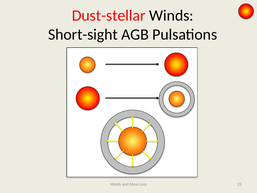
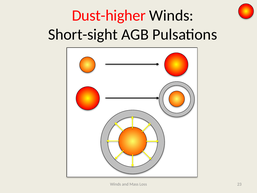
Dust-stellar: Dust-stellar -> Dust-higher (109, 16)
